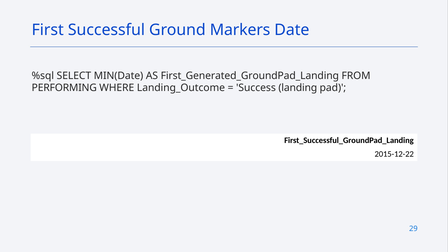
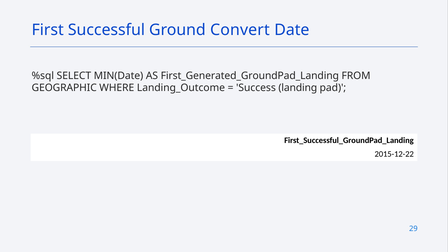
Markers: Markers -> Convert (240, 30)
PERFORMING: PERFORMING -> GEOGRAPHIC (64, 88)
